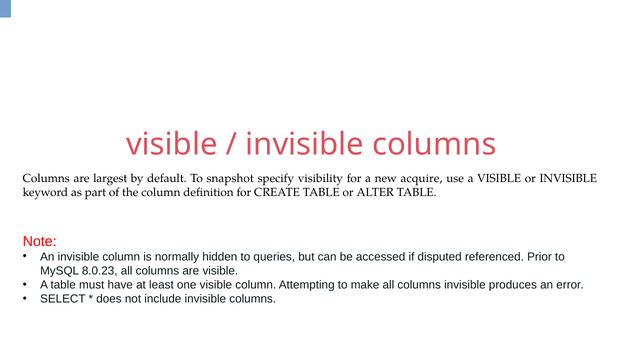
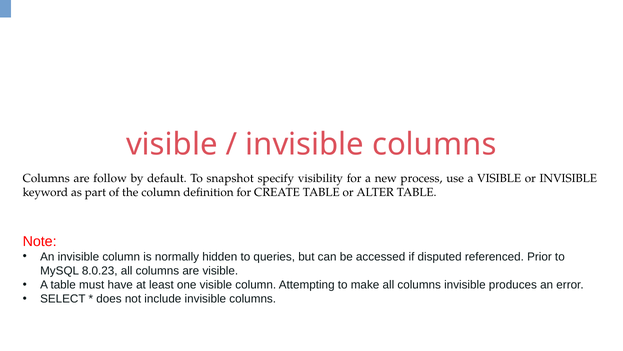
largest: largest -> follow (110, 178)
acquire: acquire -> process (422, 178)
